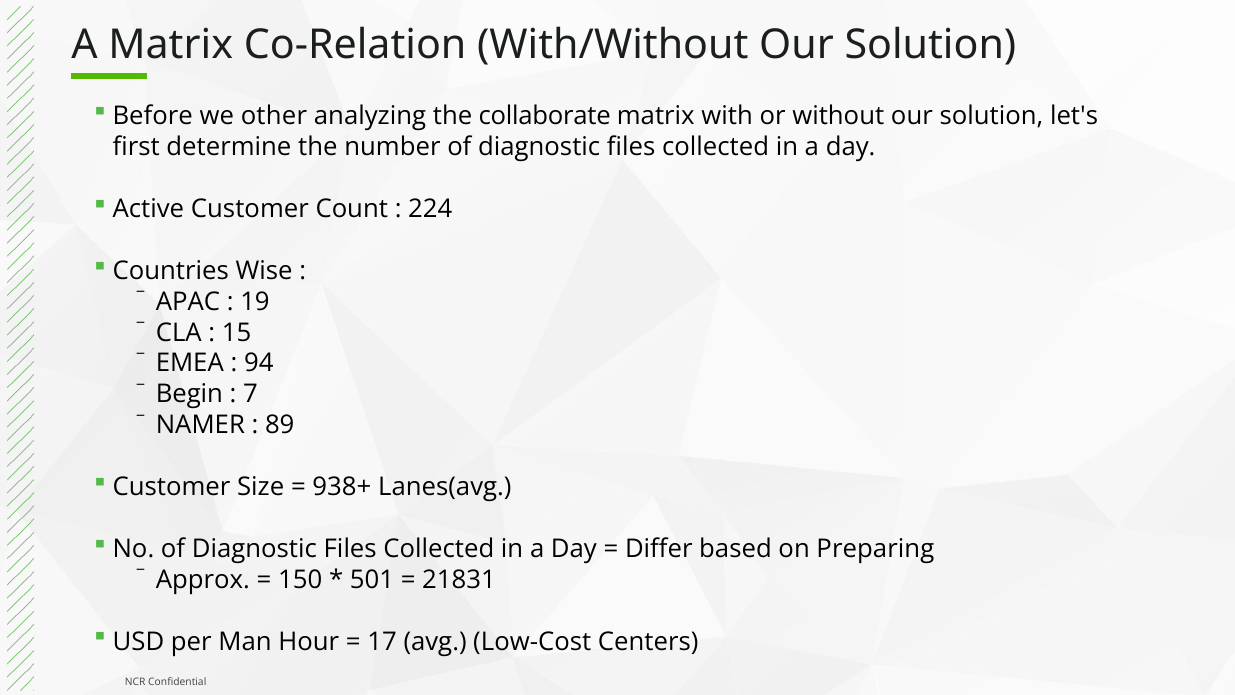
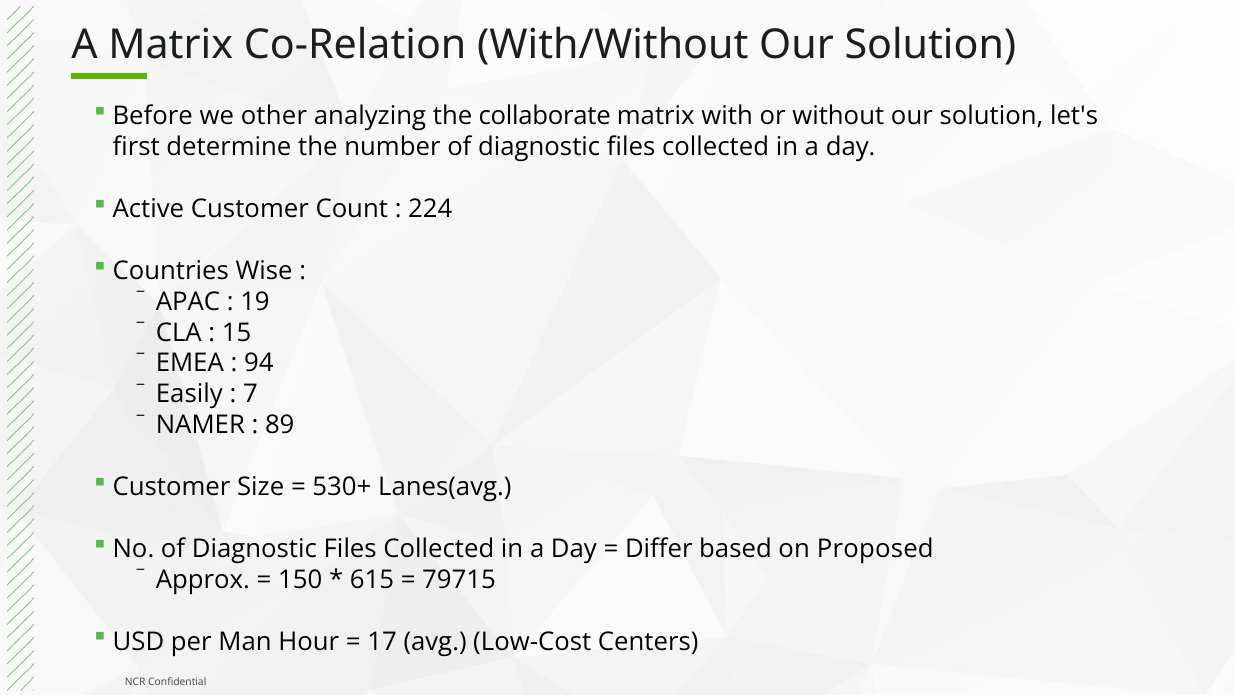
Begin: Begin -> Easily (189, 394)
938+: 938+ -> 530+ (342, 487)
Preparing: Preparing -> Proposed (875, 549)
501: 501 -> 615 (372, 580)
21831: 21831 -> 79715 (459, 580)
